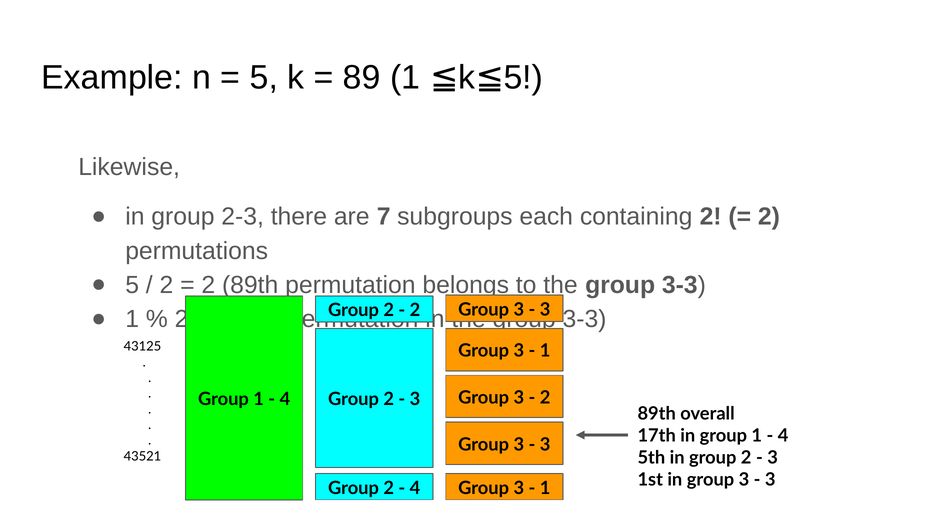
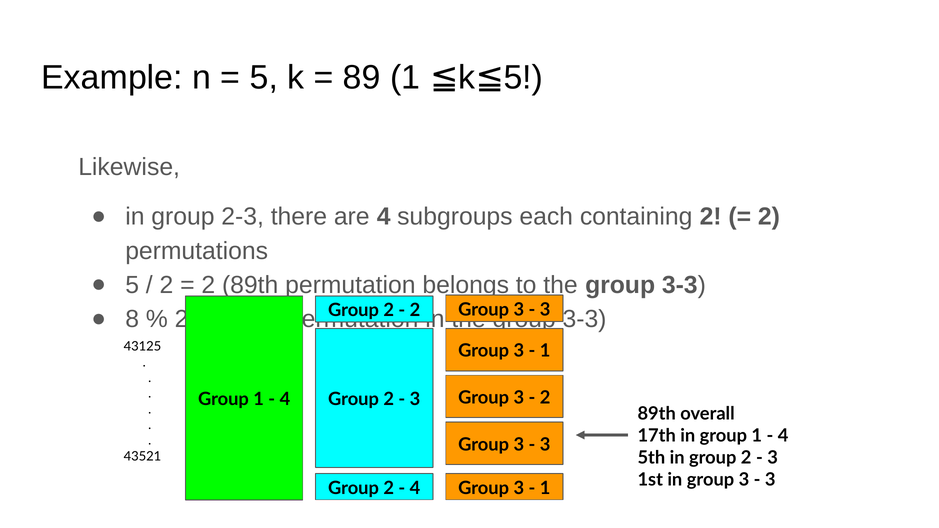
are 7: 7 -> 4 (384, 217)
1: 1 -> 8 (132, 319)
